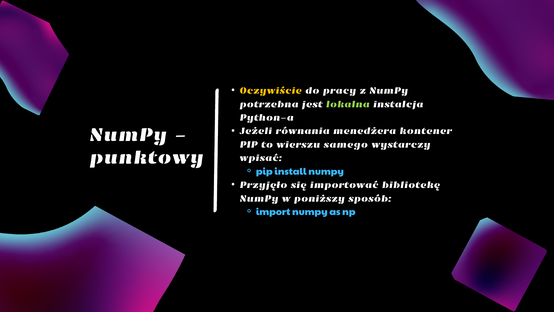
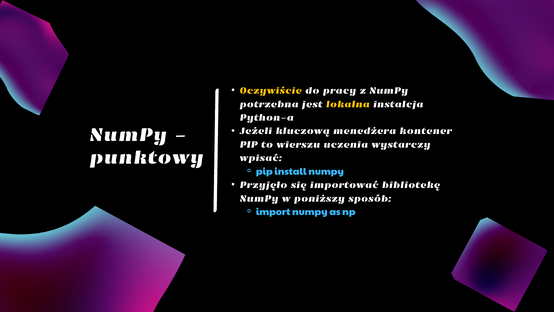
lokalna colour: light green -> yellow (348, 104)
równania: równania -> kluczową (303, 131)
samego: samego -> uczenia (346, 144)
